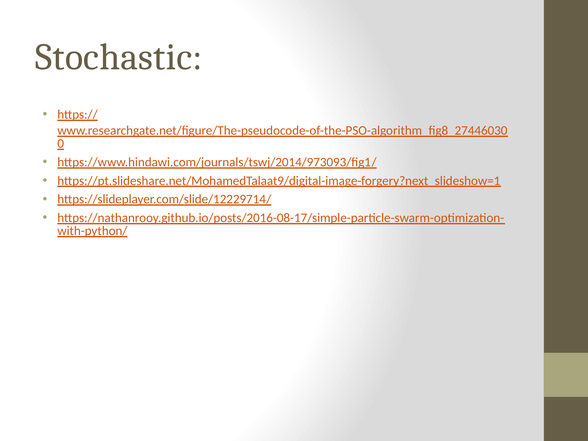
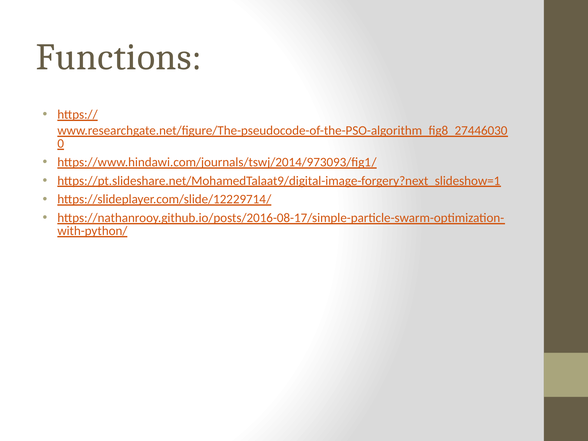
Stochastic: Stochastic -> Functions (119, 57)
